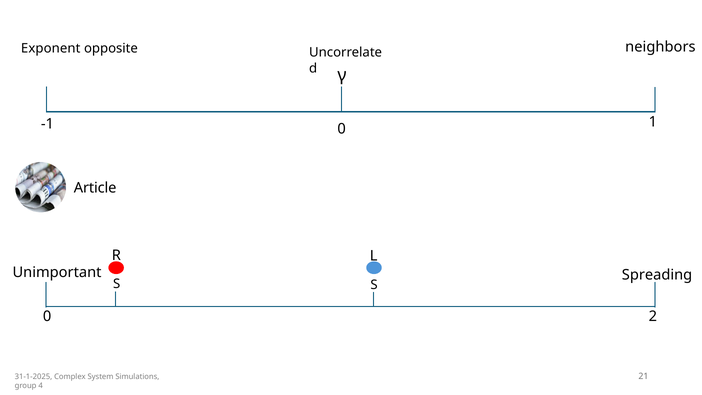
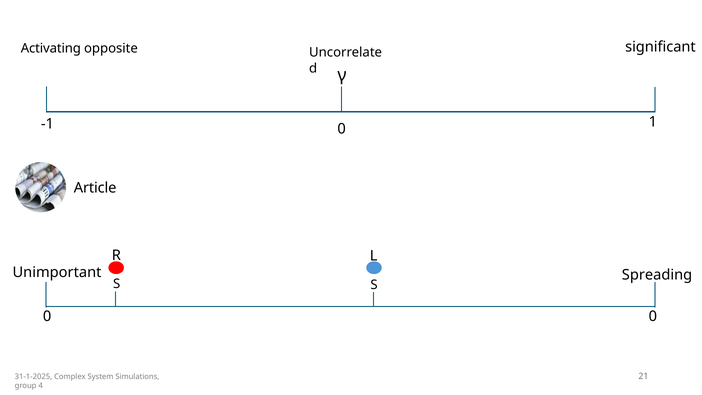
neighbors: neighbors -> significant (660, 47)
Exponent: Exponent -> Activating (51, 48)
0 2: 2 -> 0 (653, 316)
